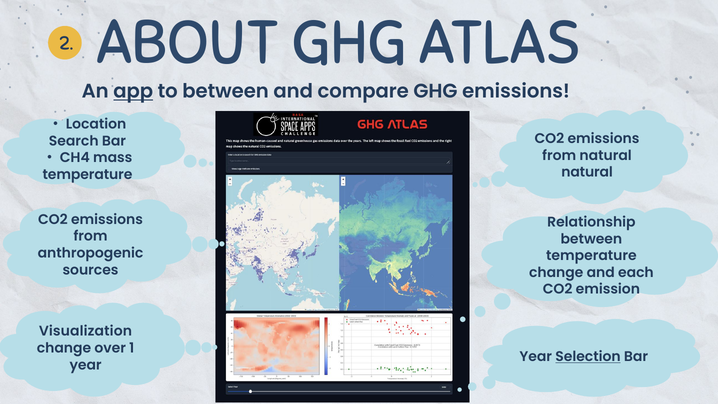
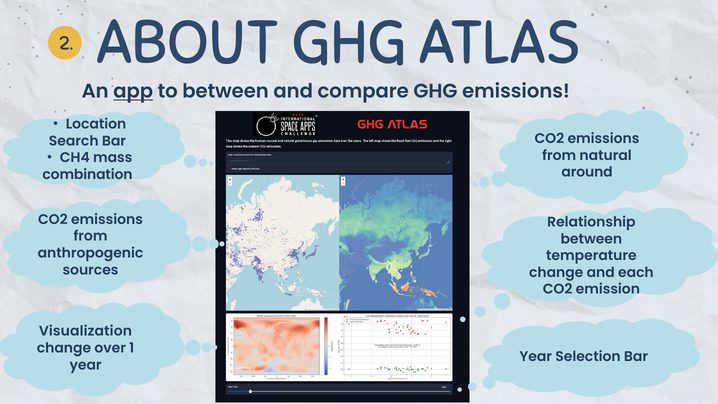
natural: natural -> around (587, 172)
temperature: temperature -> combination (87, 174)
Selection underline: present -> none (588, 357)
